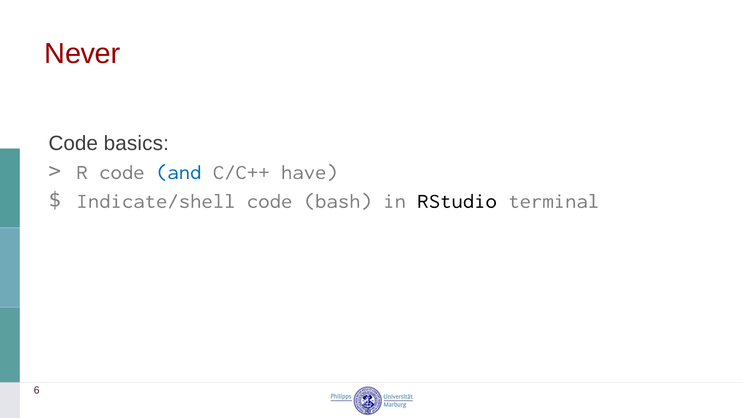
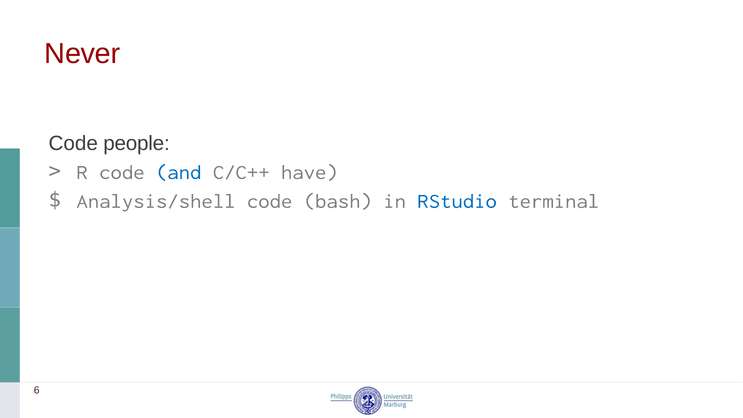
basics: basics -> people (136, 143)
Indicate/shell: Indicate/shell -> Analysis/shell (156, 201)
RStudio colour: black -> blue (457, 201)
